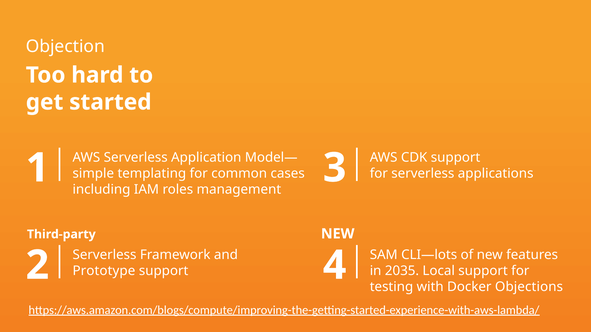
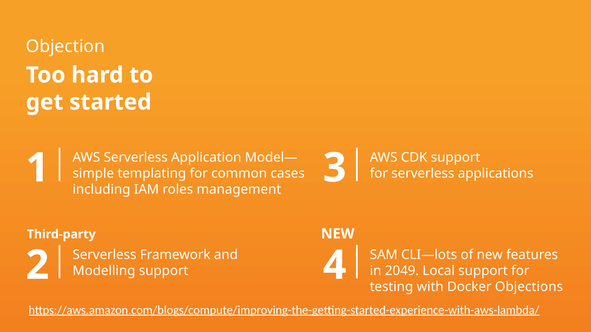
Prototype: Prototype -> Modelling (104, 271)
2035: 2035 -> 2049 (402, 271)
